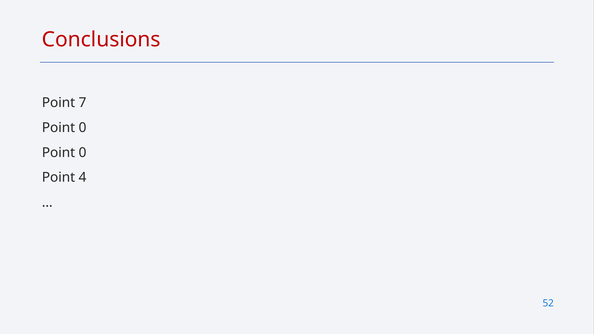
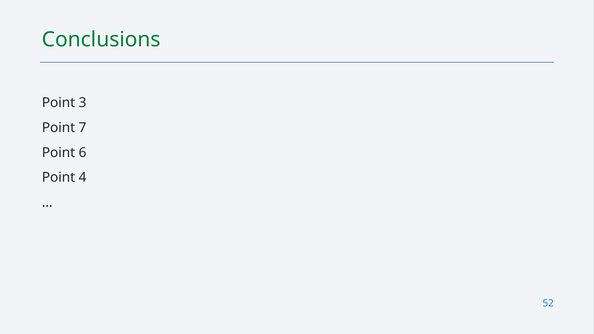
Conclusions colour: red -> green (101, 40)
7: 7 -> 3 (83, 103)
0: 0 -> 7 (83, 128)
0: 0 -> 6 (83, 153)
